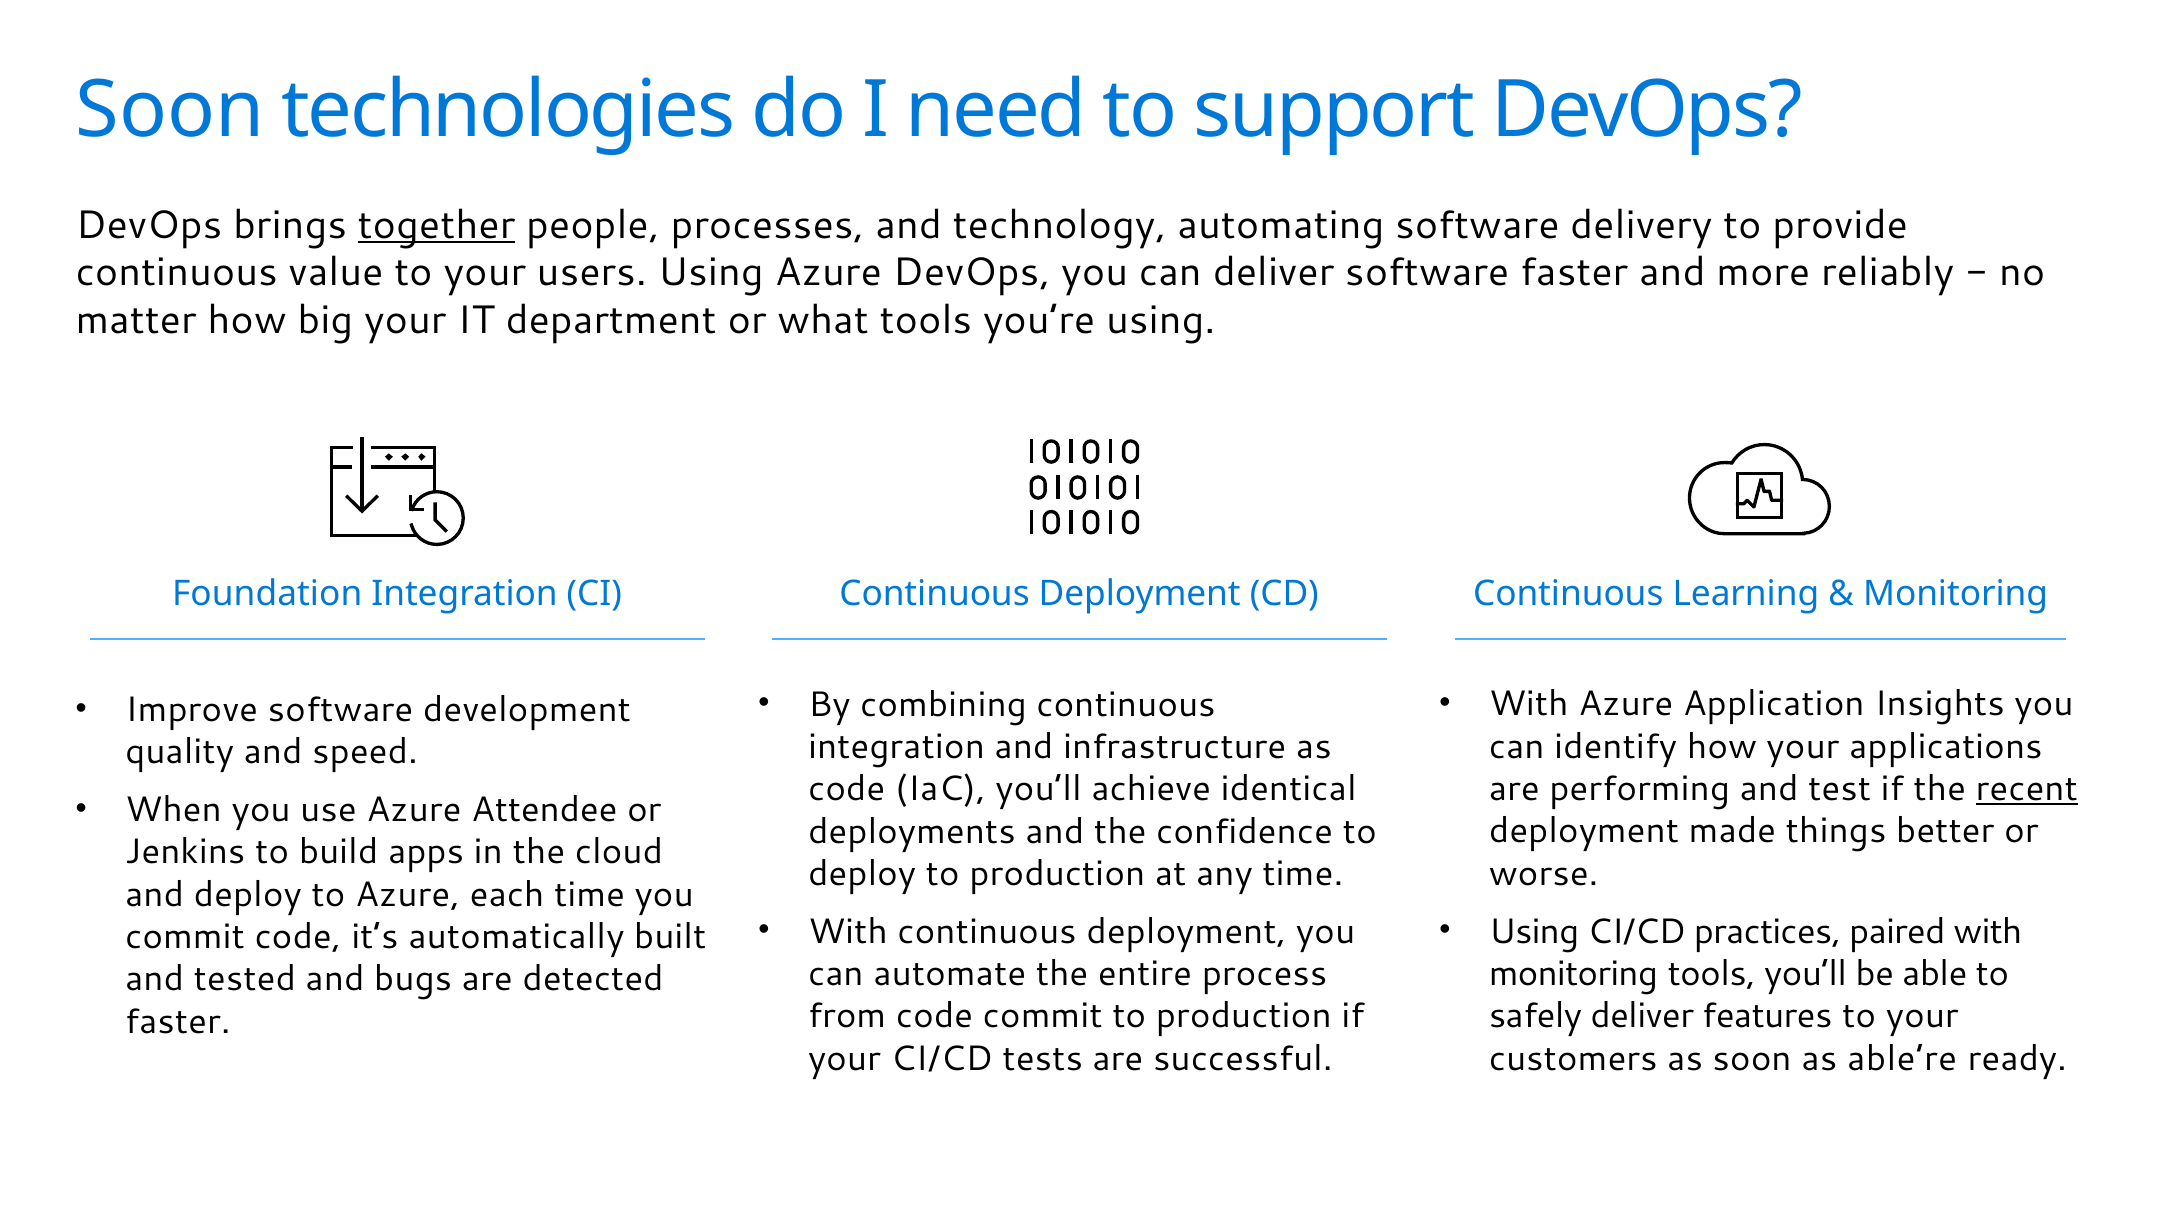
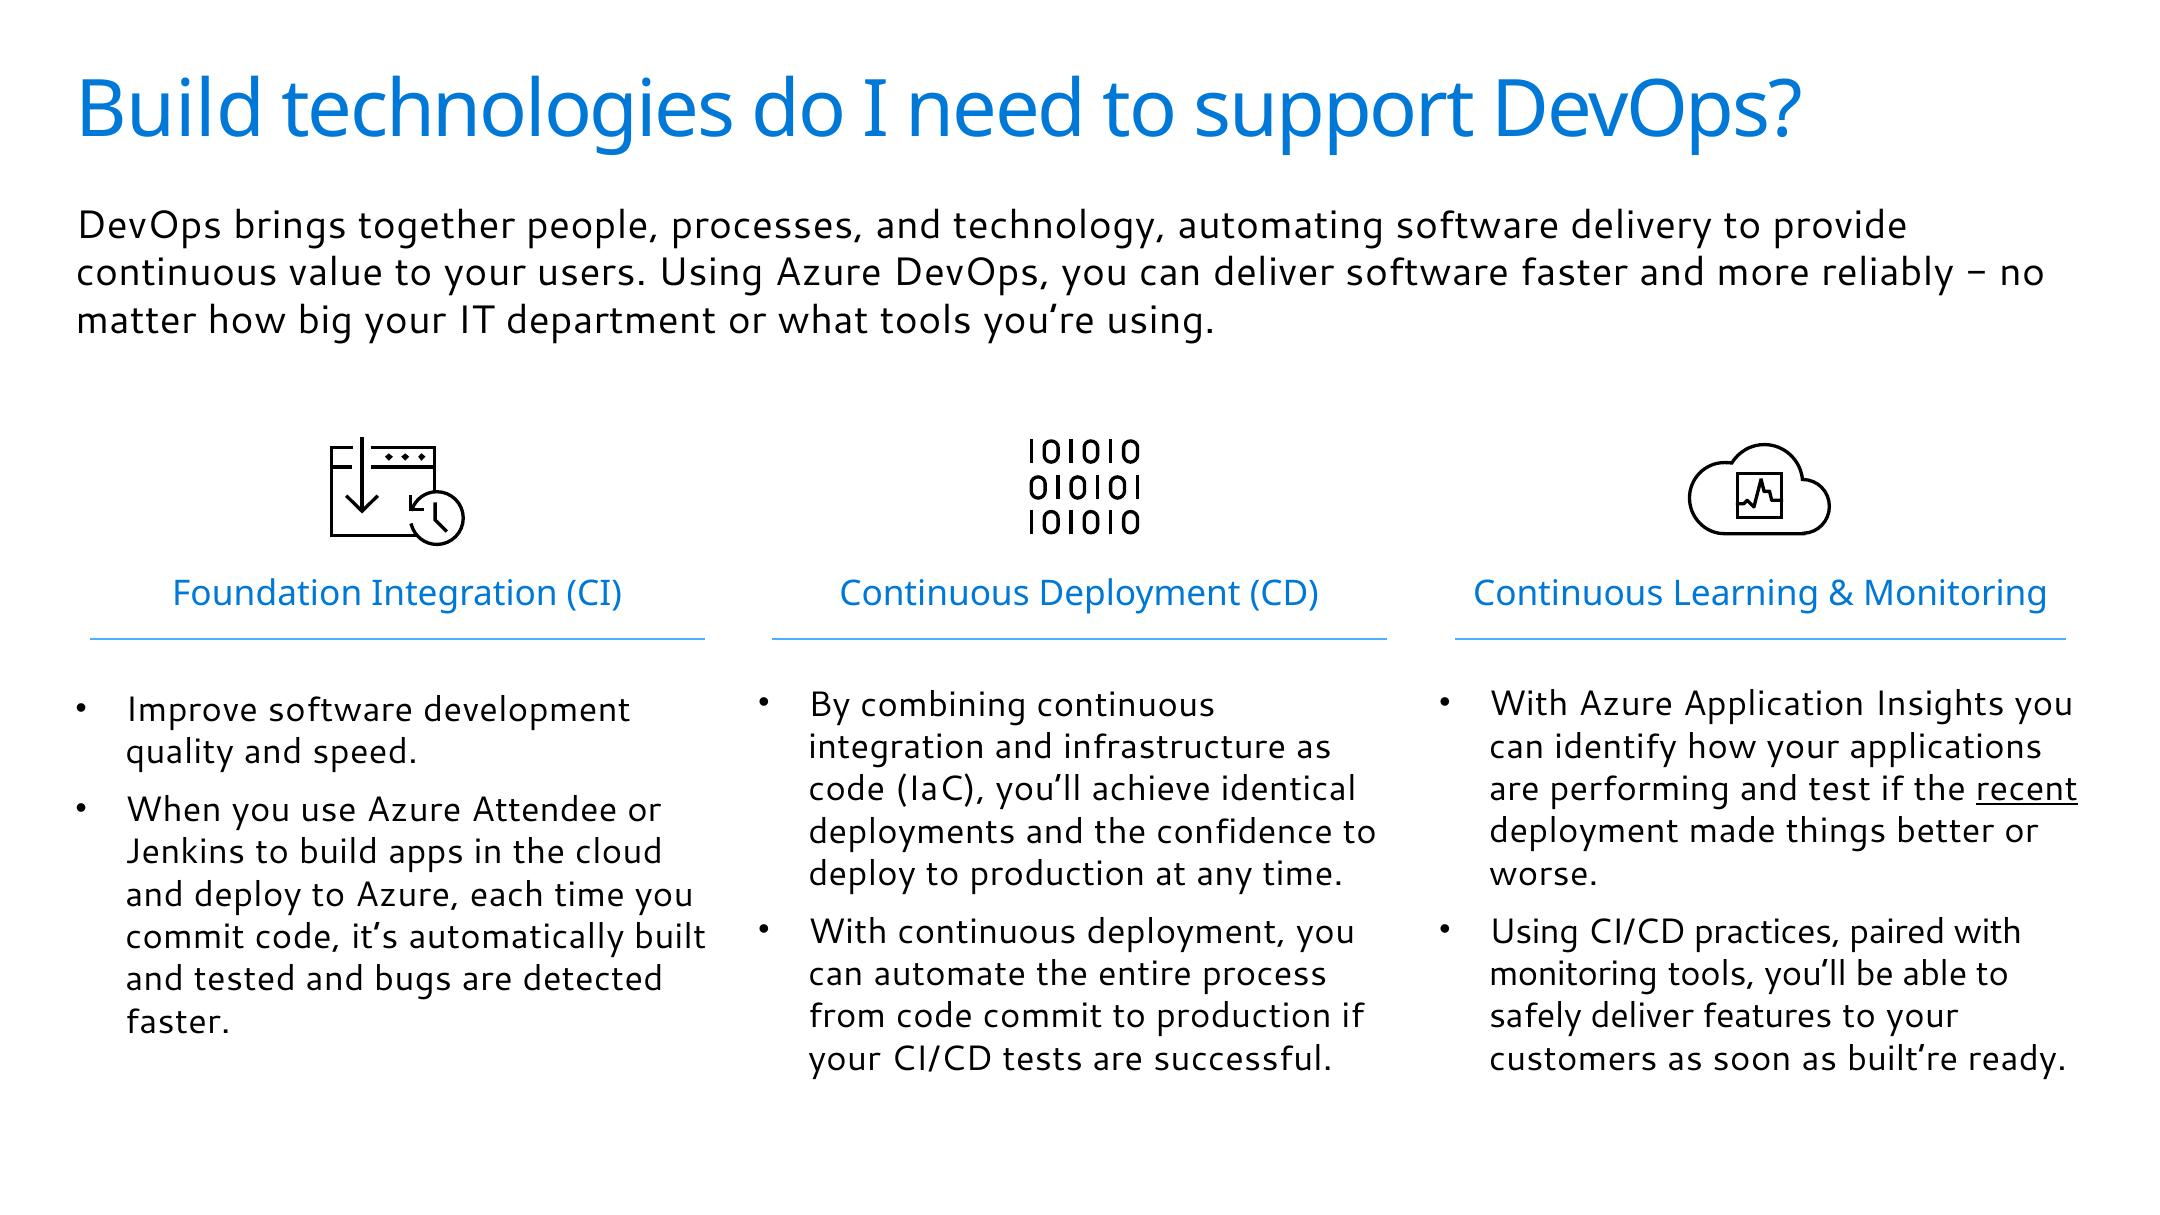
Soon: Soon -> Build (170, 110)
together underline: present -> none (437, 225)
able’re: able’re -> built’re (1902, 1058)
